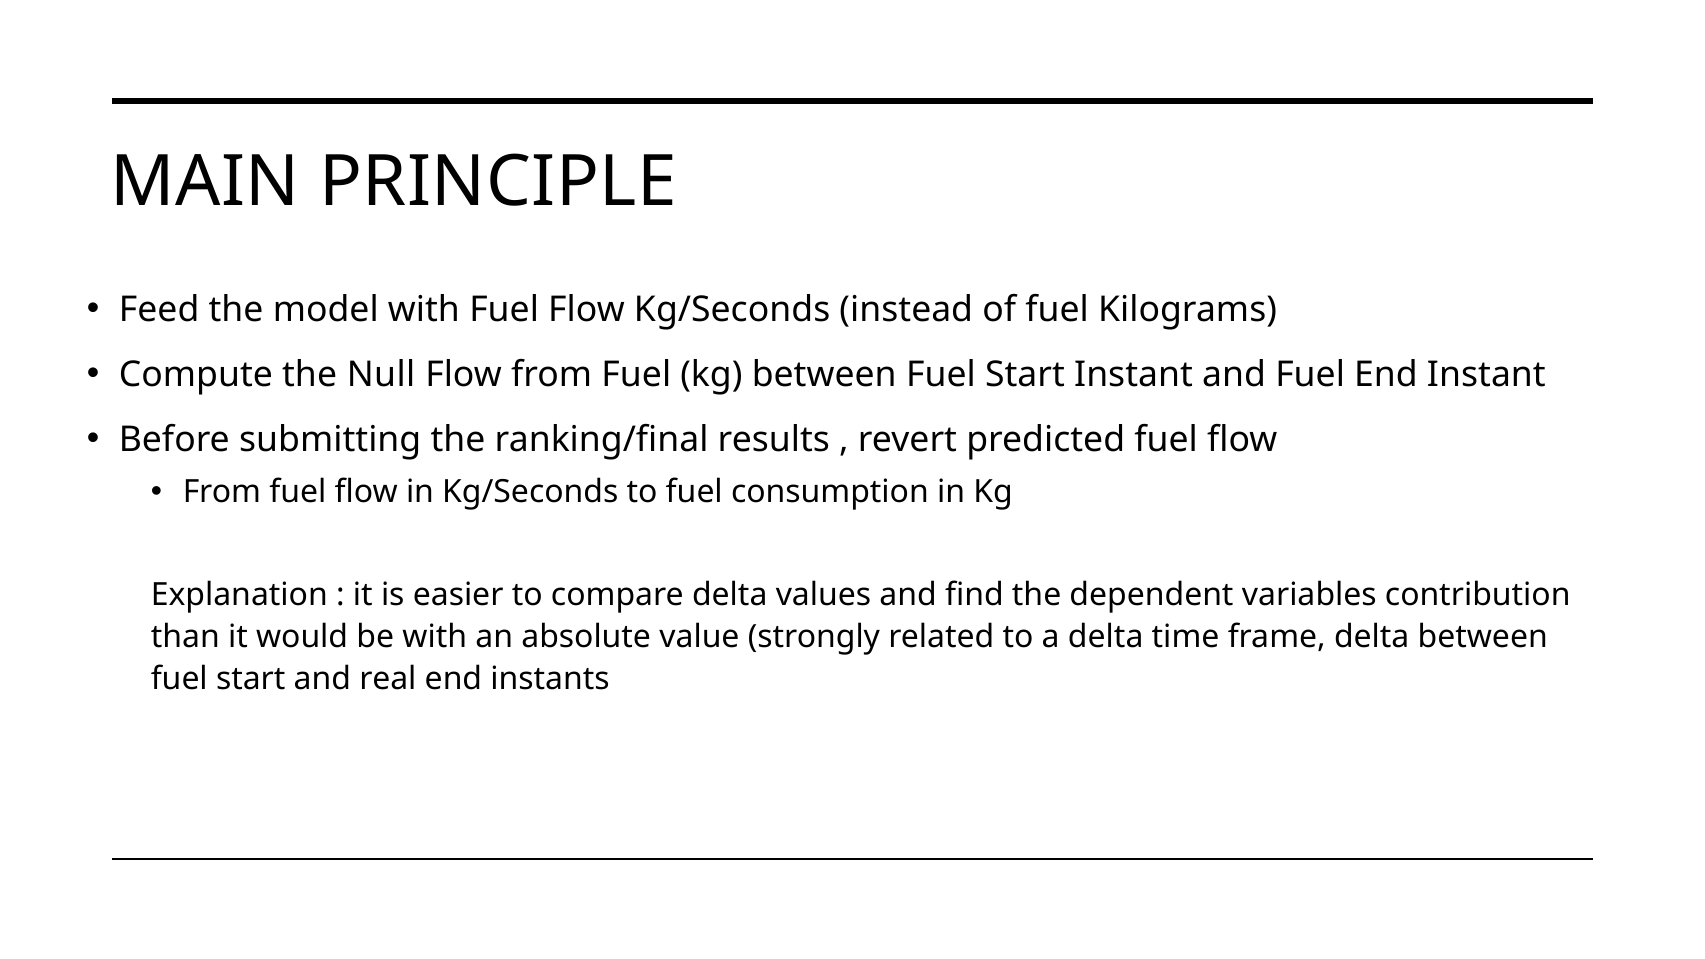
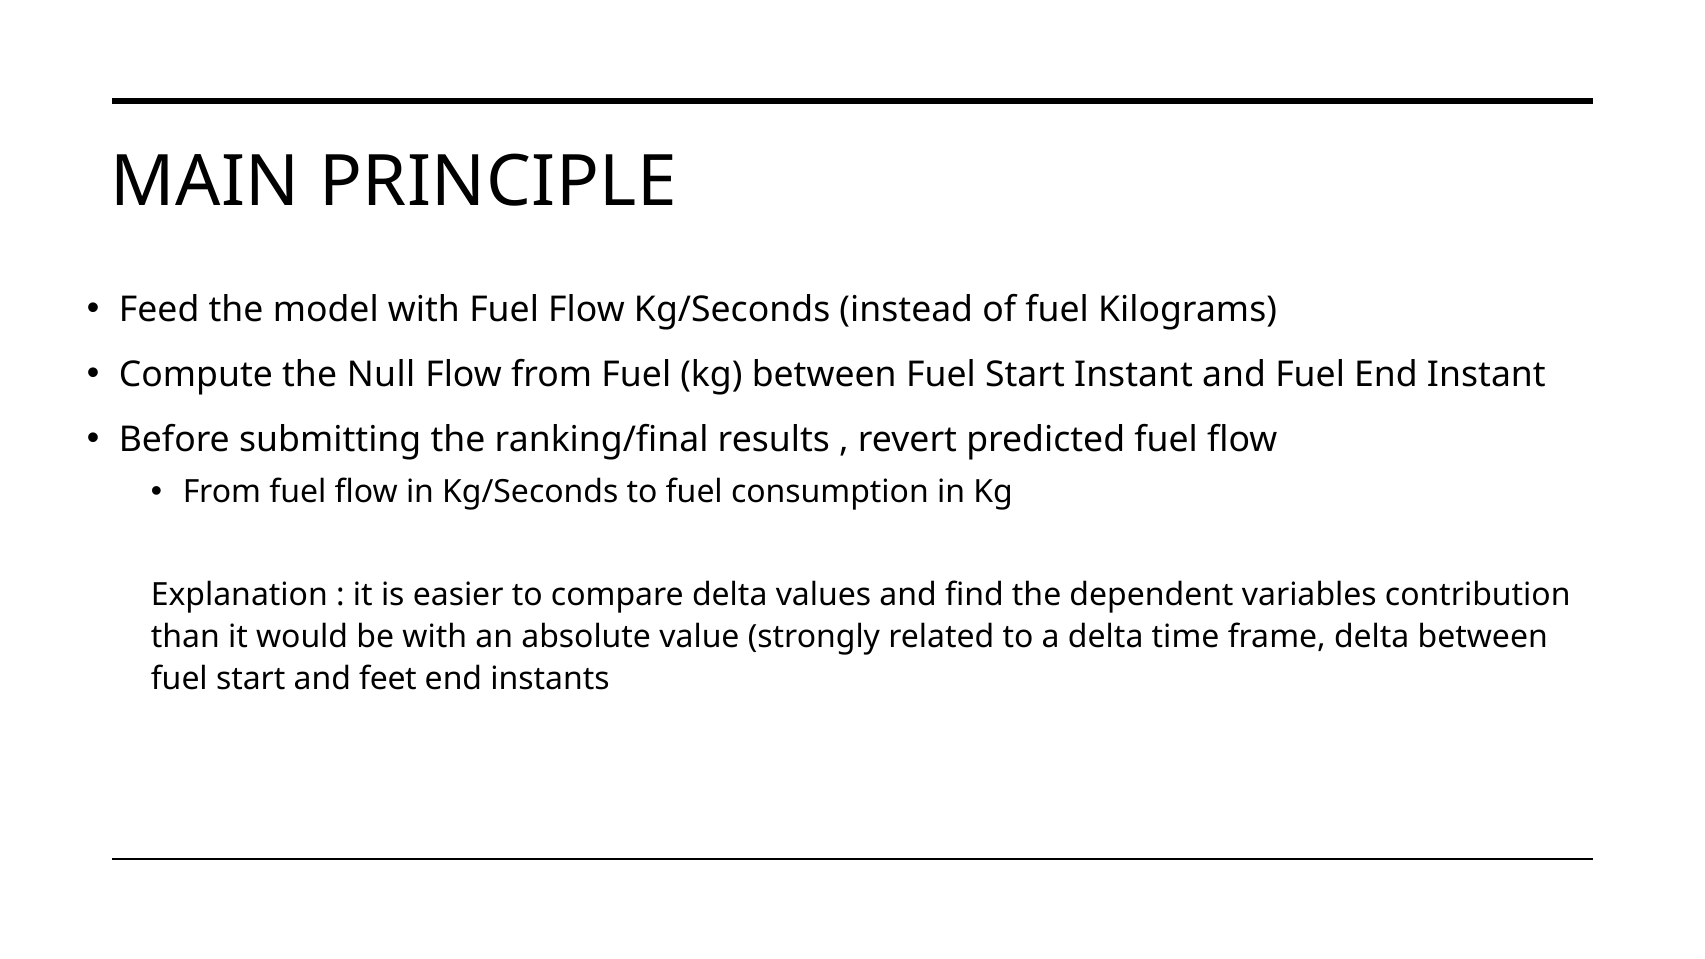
real: real -> feet (388, 679)
